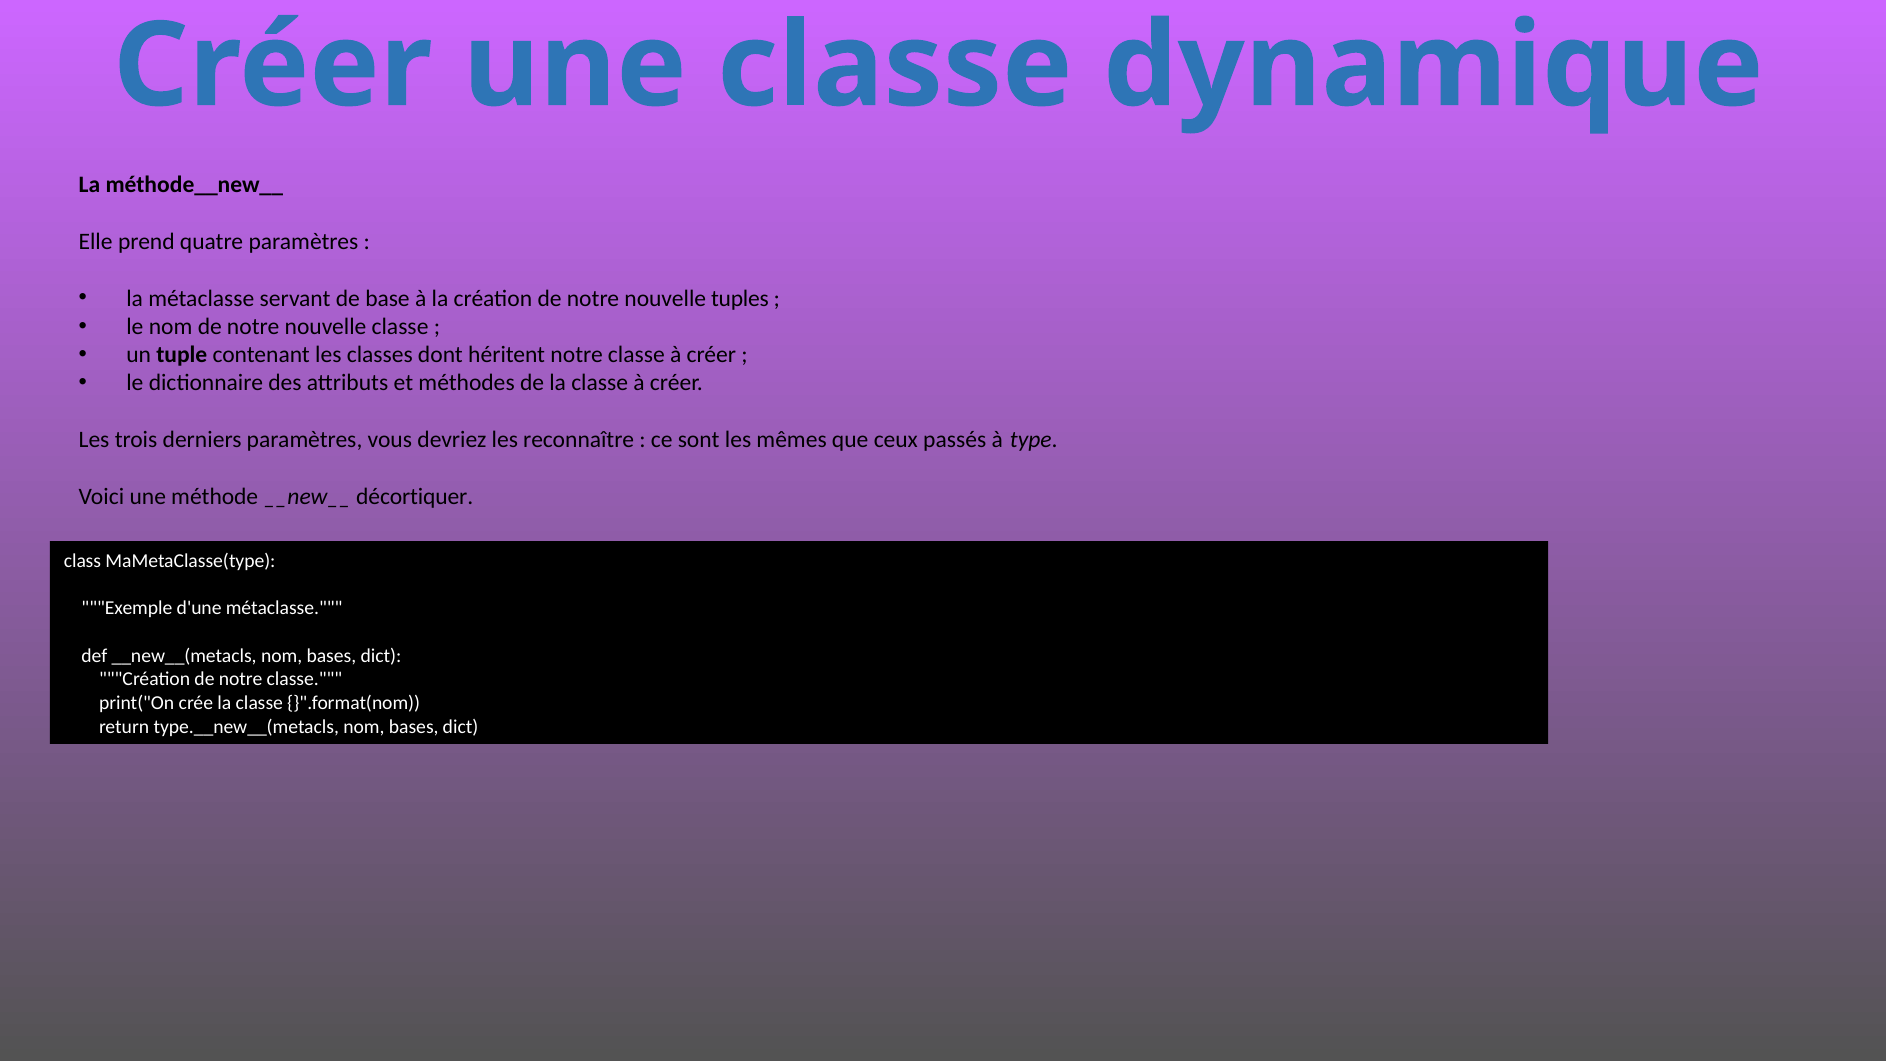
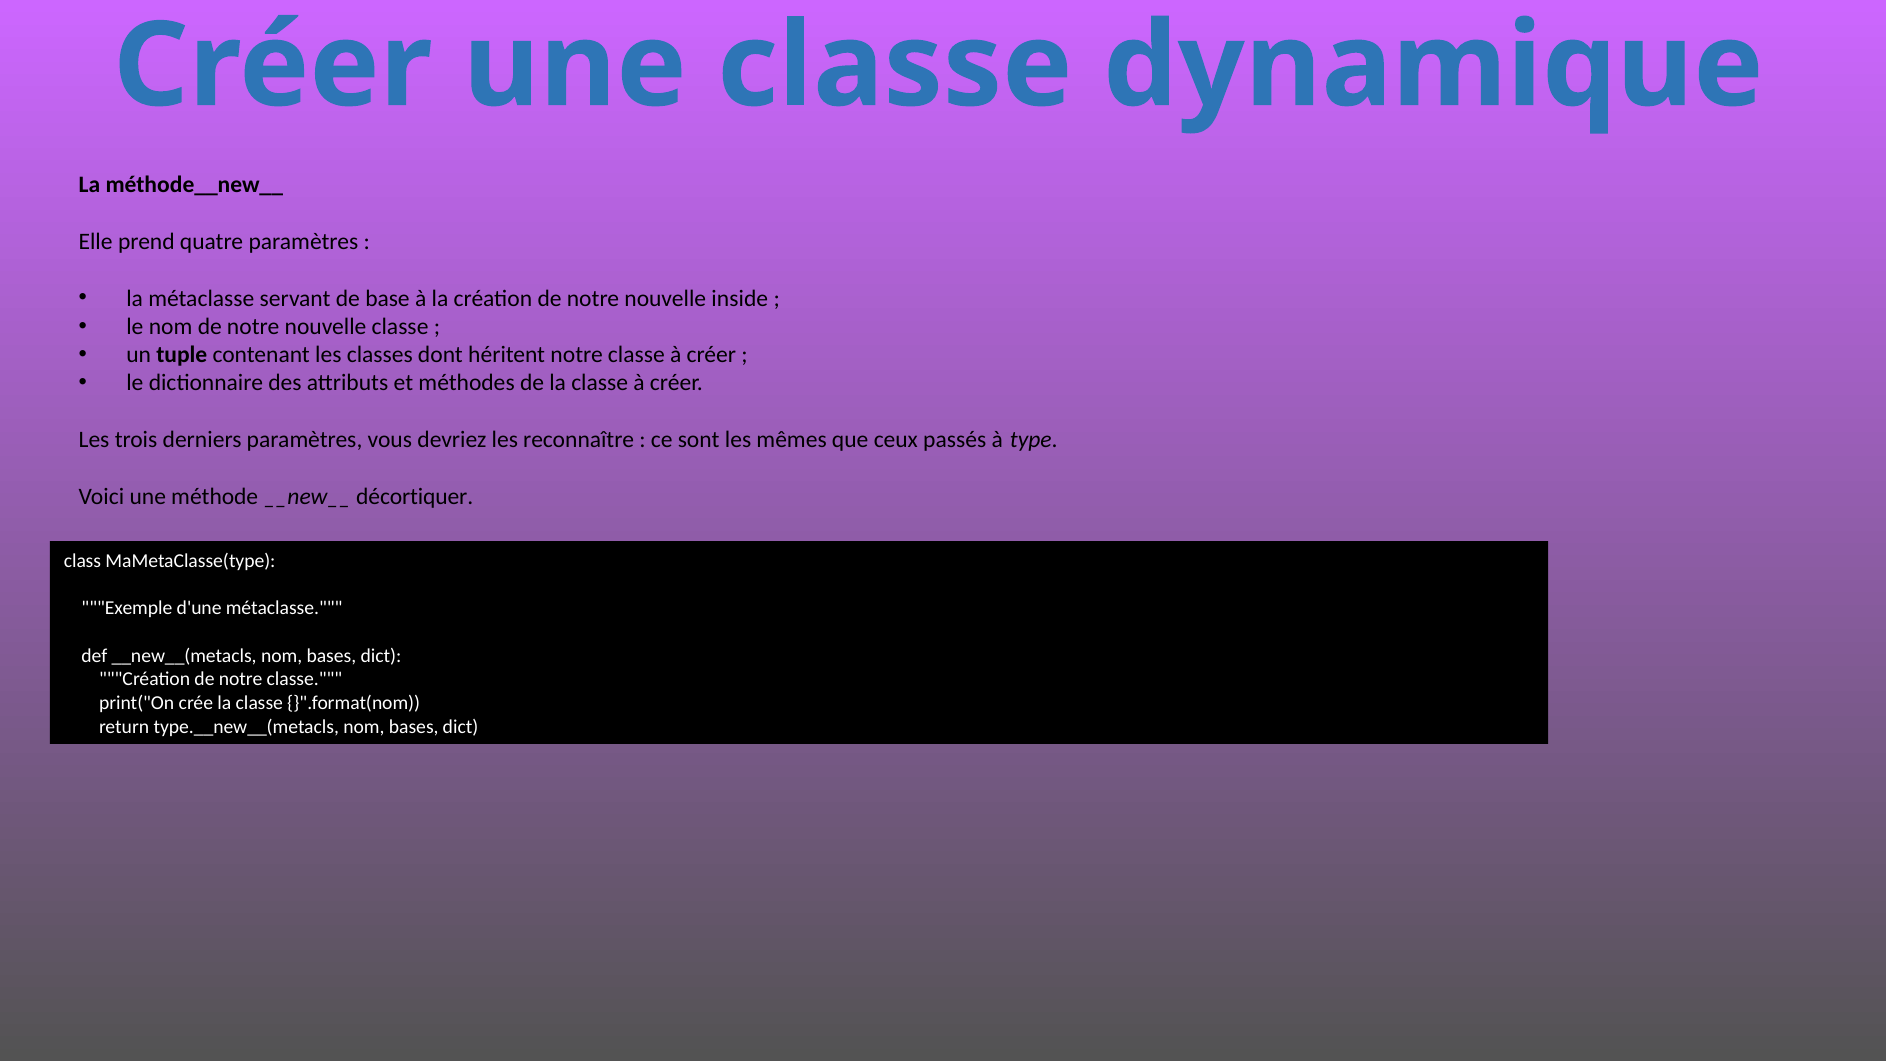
tuples: tuples -> inside (740, 298)
